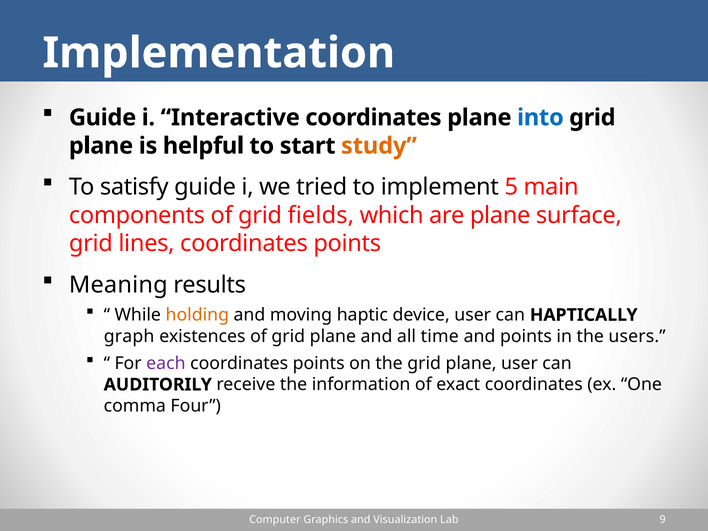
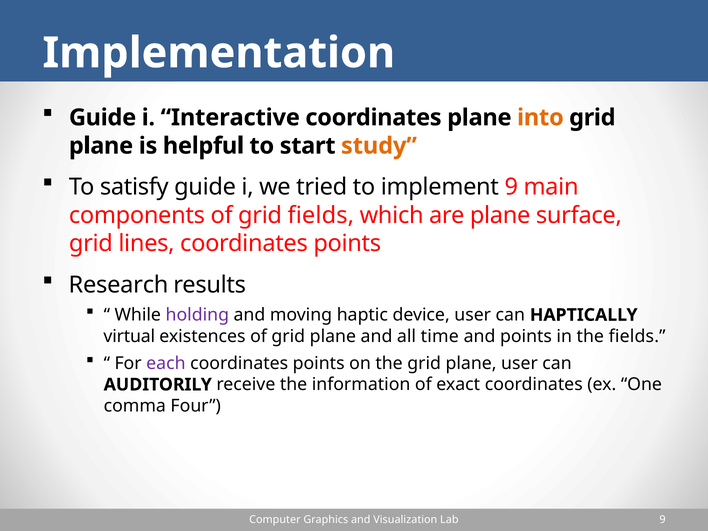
into colour: blue -> orange (540, 118)
implement 5: 5 -> 9 (511, 187)
Meaning: Meaning -> Research (118, 285)
holding colour: orange -> purple (197, 315)
graph: graph -> virtual (129, 336)
the users: users -> fields (637, 336)
